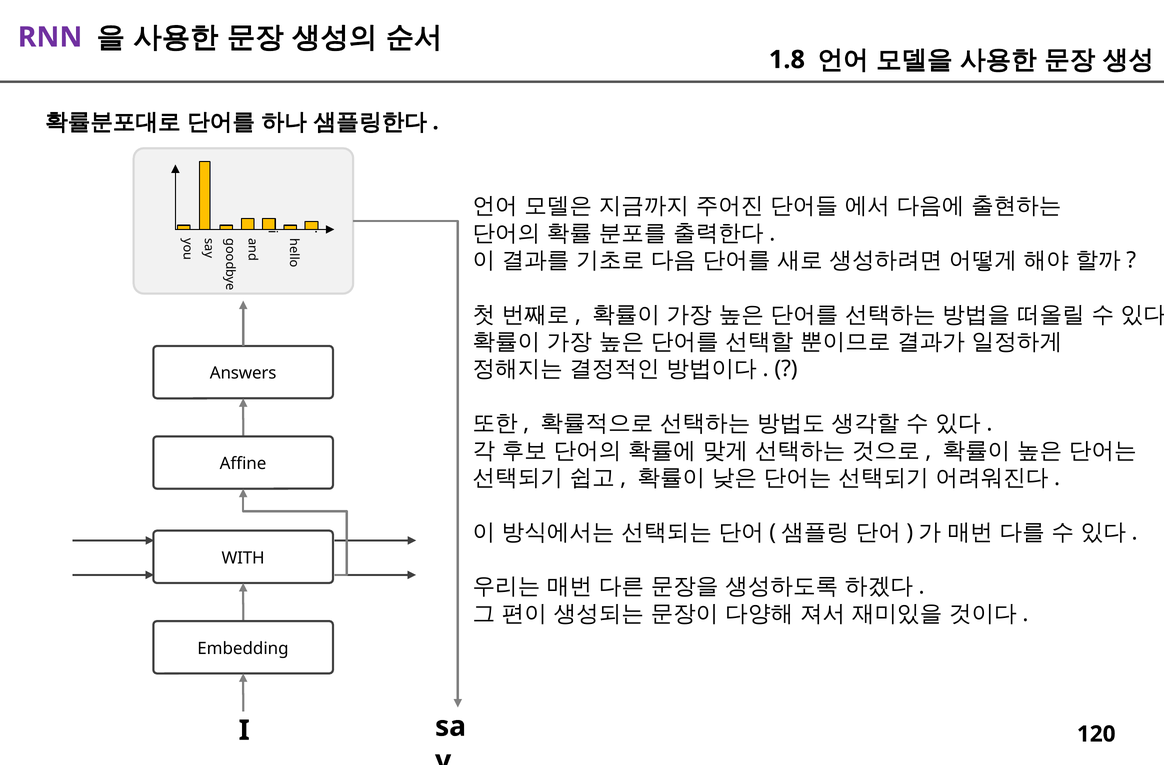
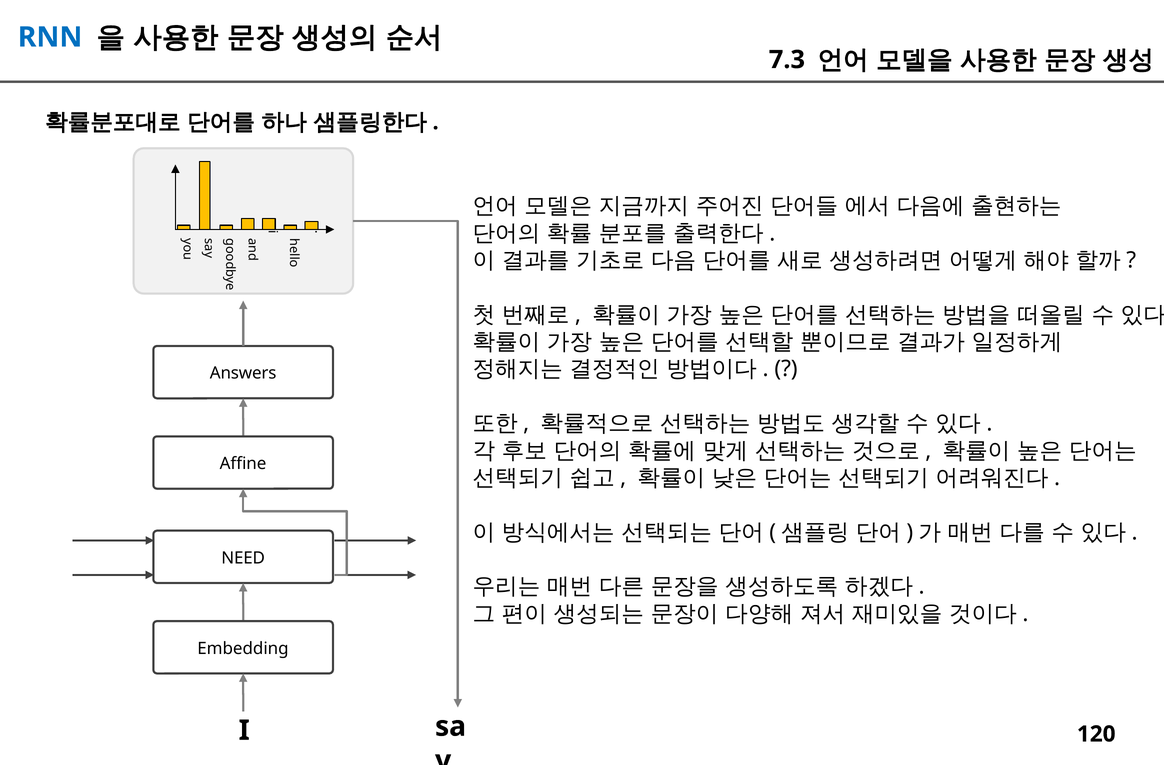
RNN colour: purple -> blue (50, 37)
1.8: 1.8 -> 7.3 (787, 60)
WITH: WITH -> NEED (243, 558)
